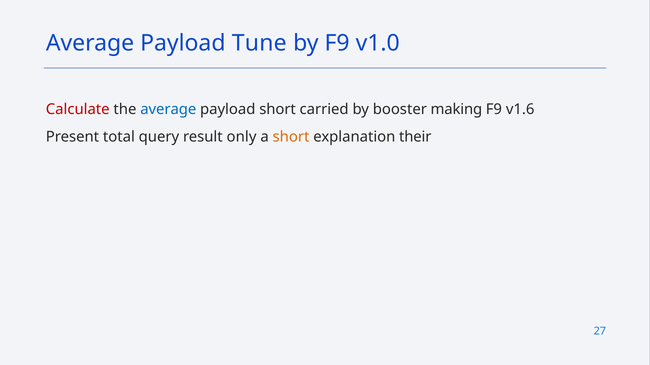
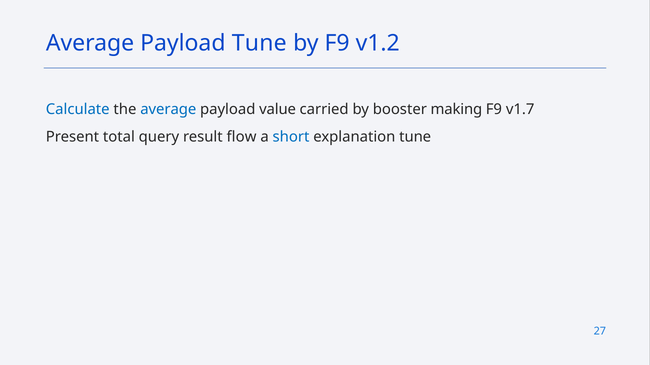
v1.0: v1.0 -> v1.2 (378, 43)
Calculate colour: red -> blue (78, 110)
payload short: short -> value (278, 110)
v1.6: v1.6 -> v1.7 (520, 110)
only: only -> flow (242, 137)
short colour: orange -> blue (291, 137)
explanation their: their -> tune (415, 137)
